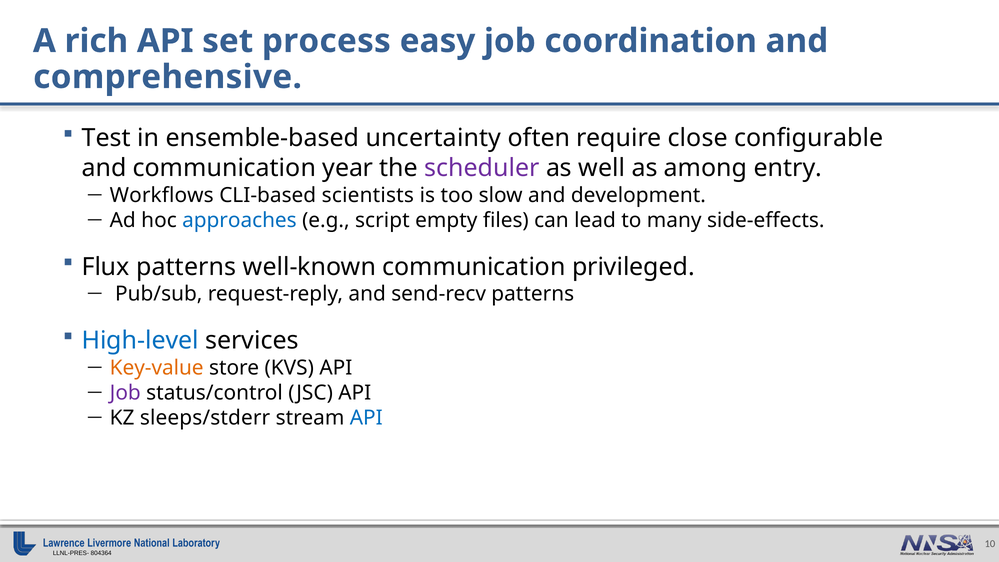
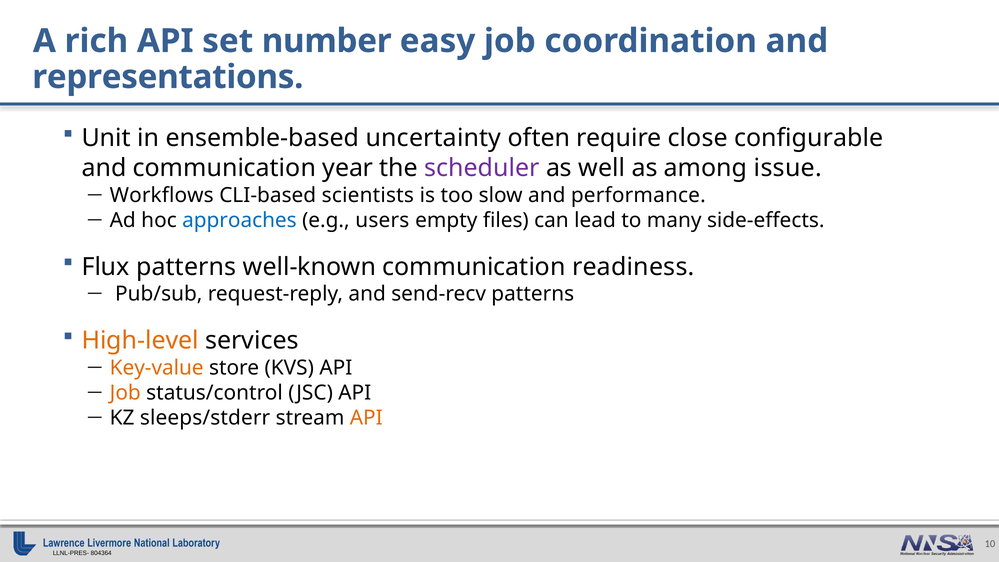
process: process -> number (327, 41)
comprehensive: comprehensive -> representations (168, 77)
Test: Test -> Unit (106, 138)
entry: entry -> issue (788, 168)
development: development -> performance (638, 195)
script: script -> users (382, 220)
privileged: privileged -> readiness (633, 267)
High-level colour: blue -> orange (140, 340)
Job colour: purple -> orange (125, 393)
API colour: blue -> orange (366, 418)
